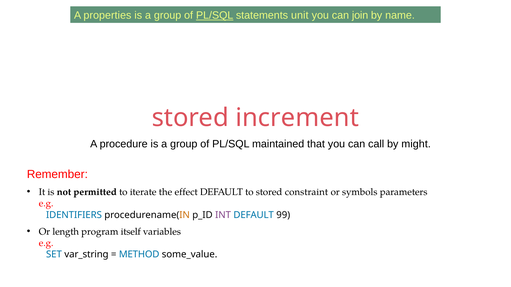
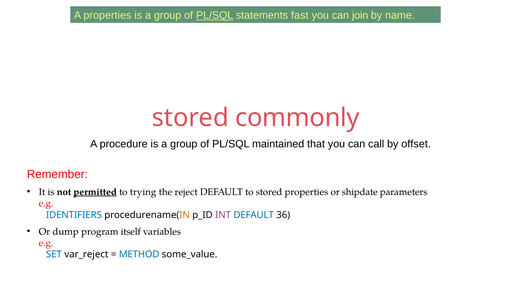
unit: unit -> fast (300, 15)
increment: increment -> commonly (297, 118)
might: might -> offset (416, 144)
permitted underline: none -> present (95, 192)
iterate: iterate -> trying (143, 192)
effect: effect -> reject (186, 192)
stored constraint: constraint -> properties (306, 192)
symbols: symbols -> shipdate (360, 192)
99: 99 -> 36 (283, 215)
length: length -> dump (66, 232)
var_string: var_string -> var_reject (86, 255)
